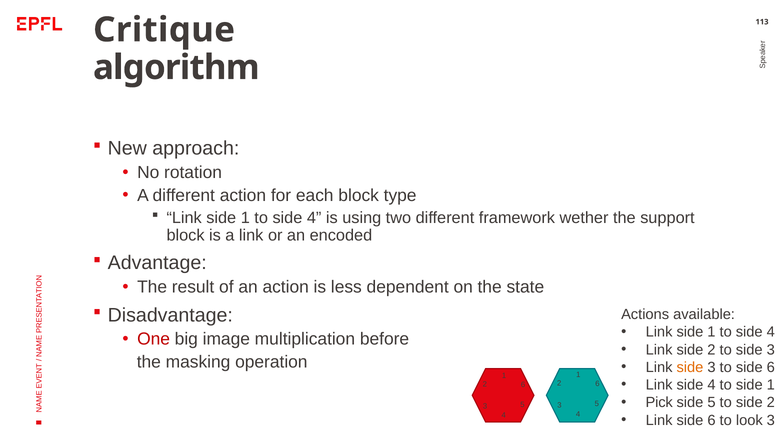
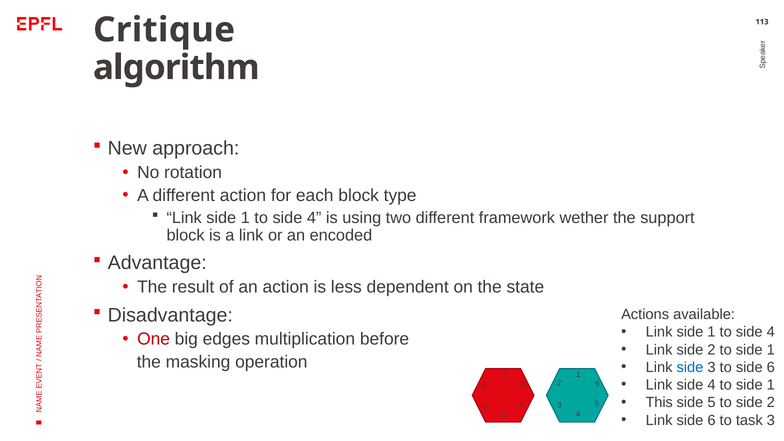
image: image -> edges (226, 339)
2 to side 3: 3 -> 1 (771, 350)
side colour: orange -> blue (690, 367)
Pick: Pick -> This (659, 403)
look: look -> task (749, 420)
